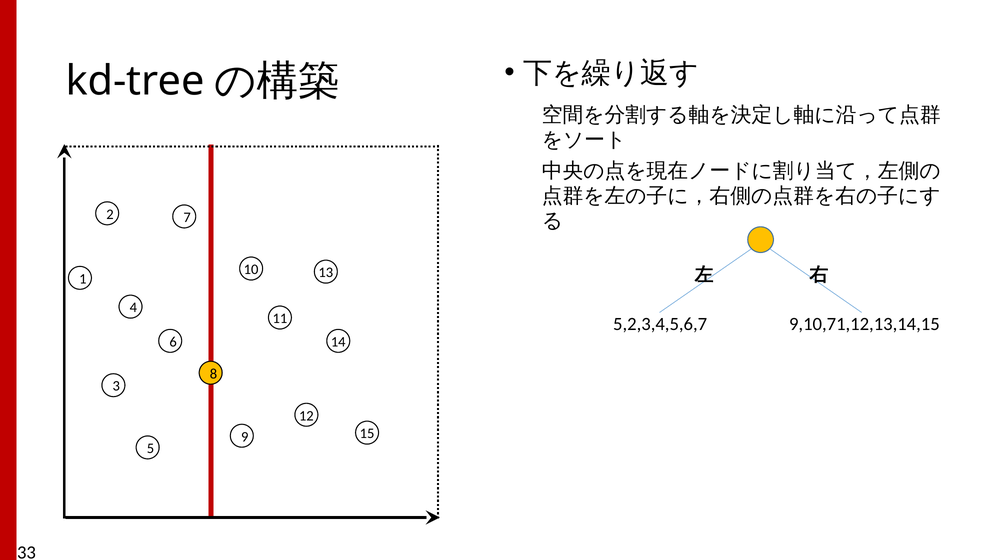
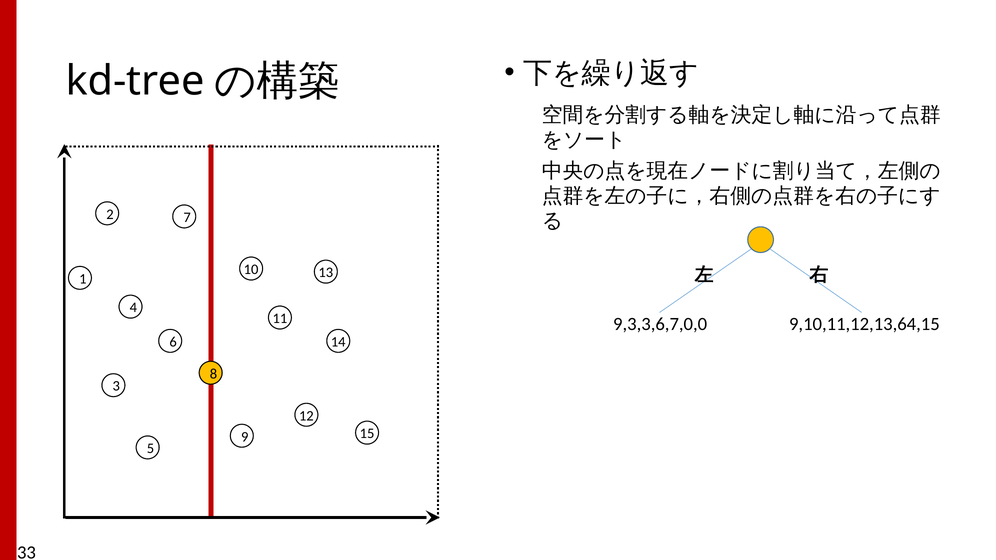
5,2,3,4,5,6,7: 5,2,3,4,5,6,7 -> 9,3,3,6,7,0,0 (660, 324)
9,10,71,12,13,14,15: 9,10,71,12,13,14,15 -> 9,10,11,12,13,64,15 (864, 324)
